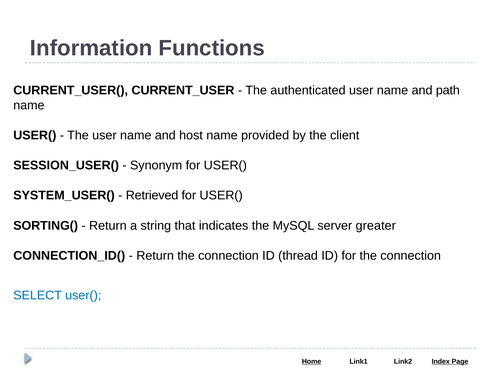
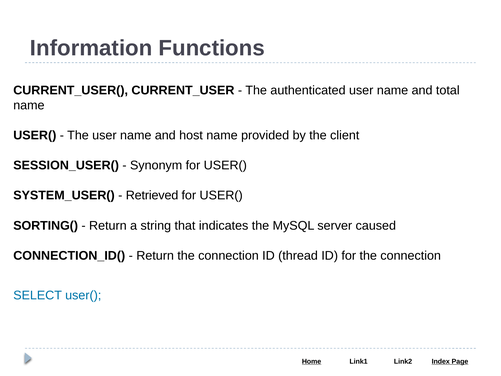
path: path -> total (448, 90)
greater: greater -> caused (376, 225)
